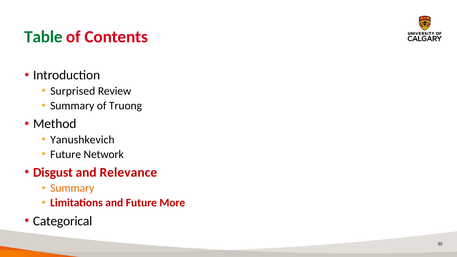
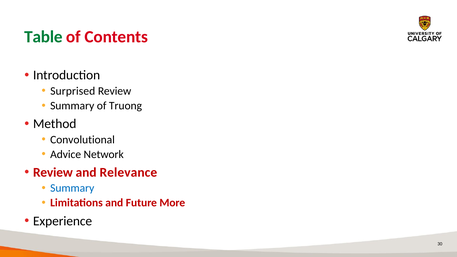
Yanushkevich: Yanushkevich -> Convolutional (82, 140)
Future: Future -> Advice (66, 154)
Disgust: Disgust -> Review (53, 172)
Summary colour: orange -> blue (72, 188)
Categorical: Categorical -> Experience (63, 221)
